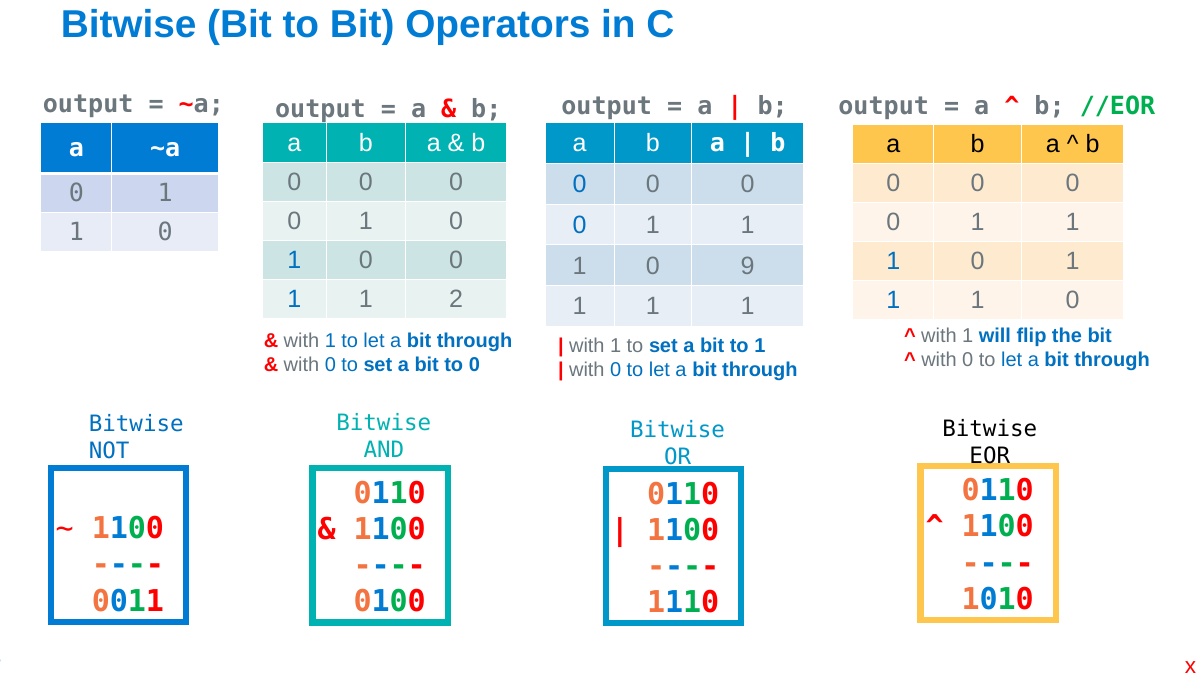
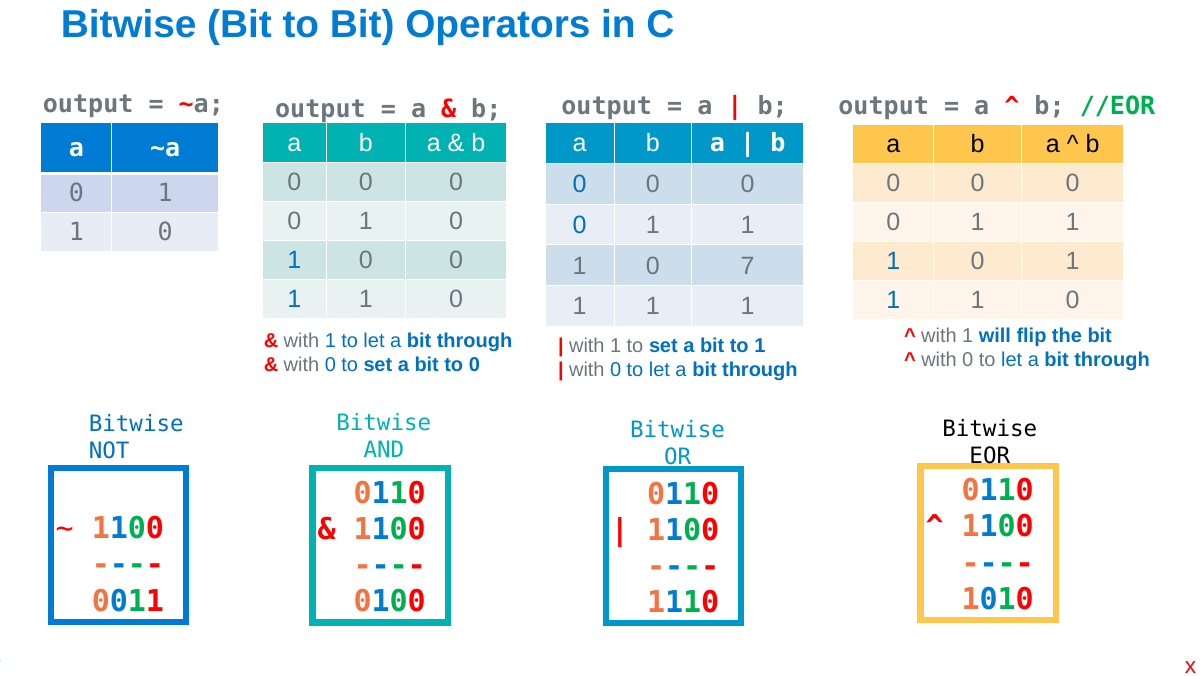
9: 9 -> 7 (748, 266)
2: 2 -> 0 (456, 299)
